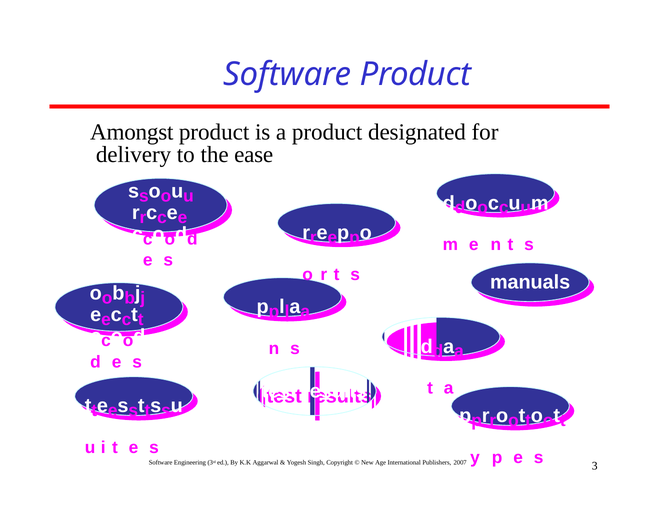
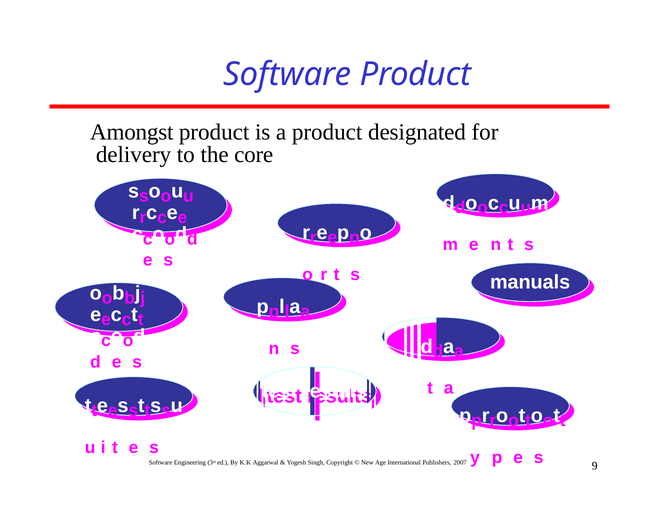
ease: ease -> core (254, 155)
3: 3 -> 9 (595, 466)
